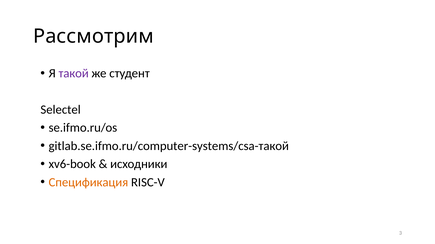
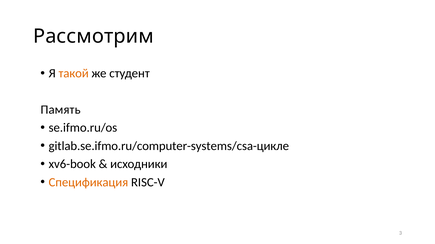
такой colour: purple -> orange (74, 74)
Selectel: Selectel -> Память (61, 110)
gitlab.se.ifmo.ru/computer-systems/csa-такой: gitlab.se.ifmo.ru/computer-systems/csa-такой -> gitlab.se.ifmo.ru/computer-systems/csa-цикле (169, 146)
